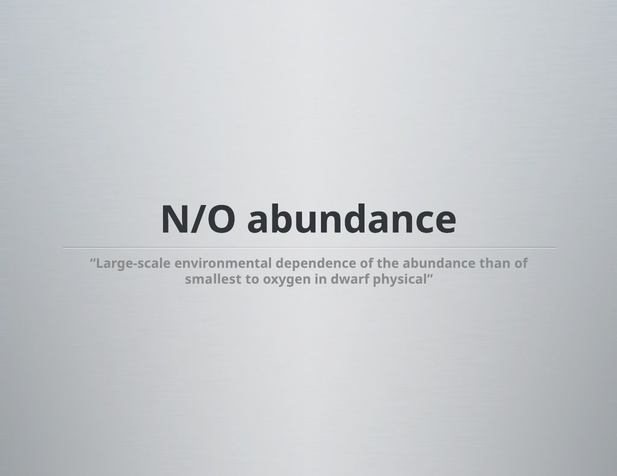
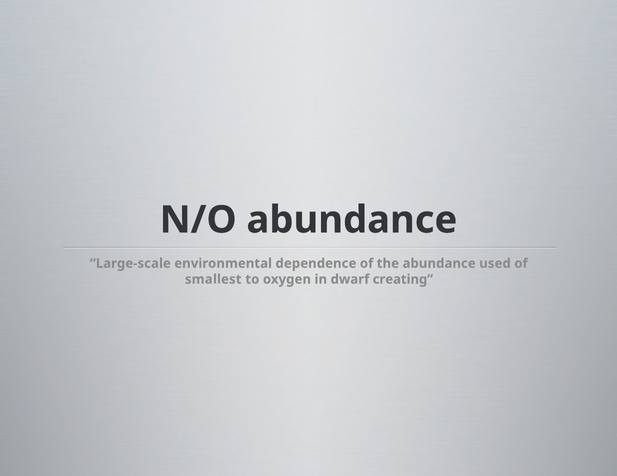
than: than -> used (495, 264)
physical: physical -> creating (403, 280)
